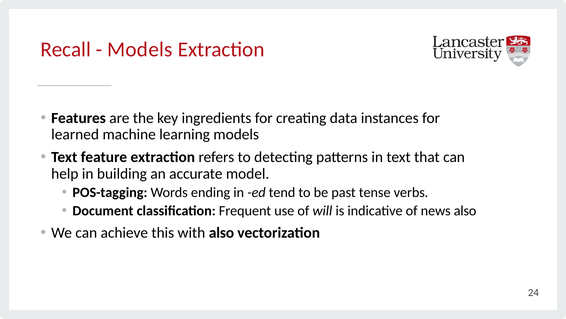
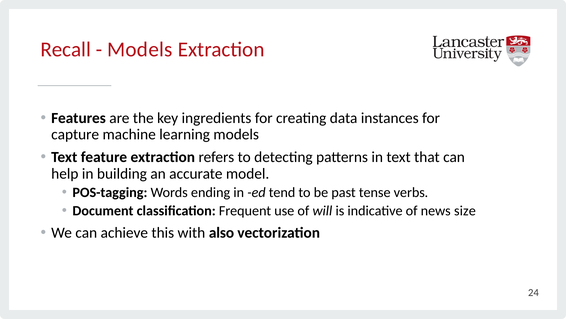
learned: learned -> capture (75, 134)
news also: also -> size (465, 210)
